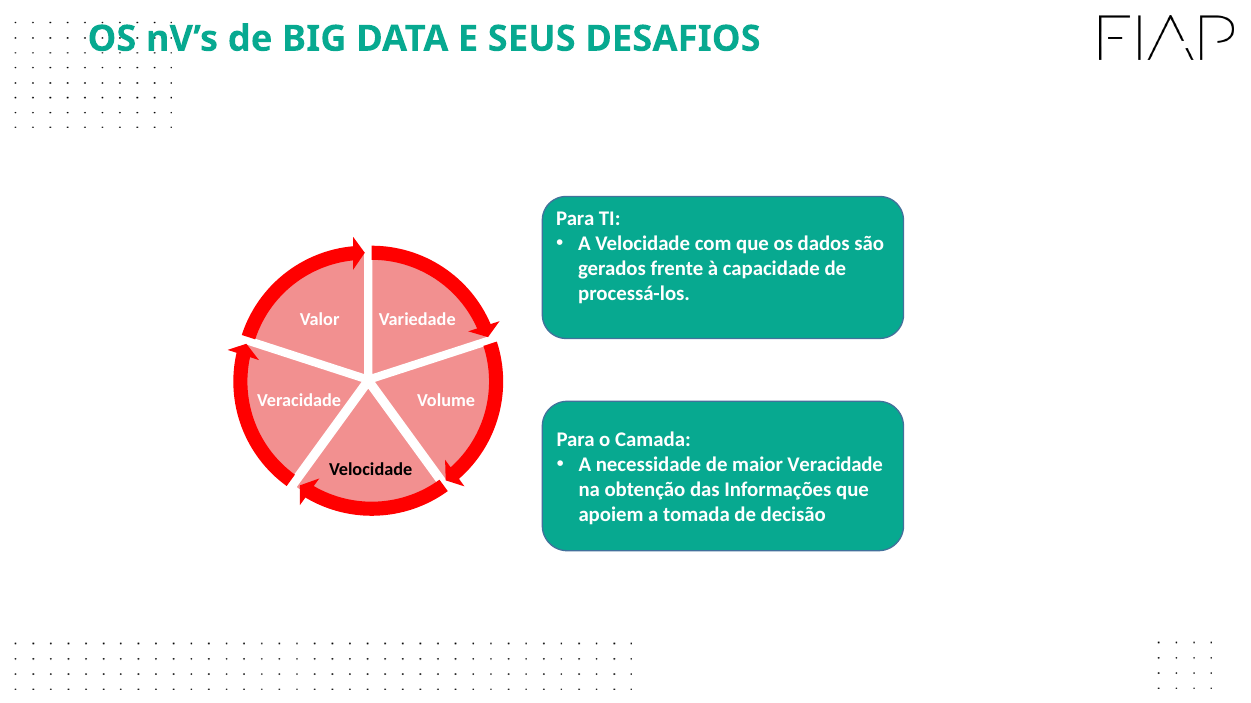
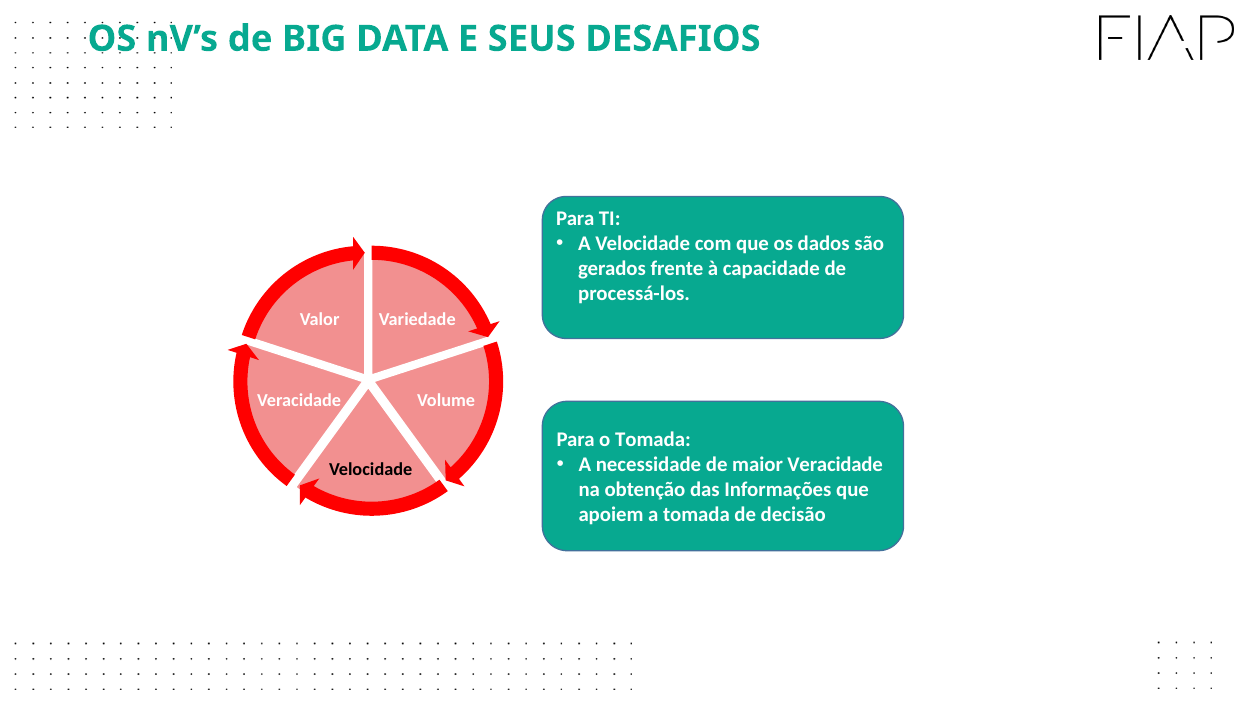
o Camada: Camada -> Tomada (653, 440)
